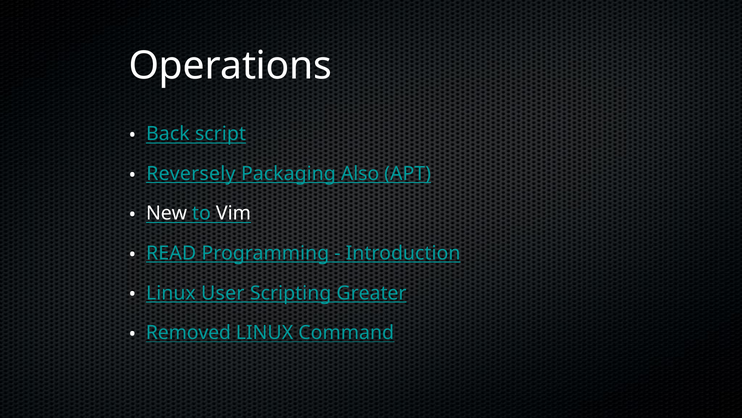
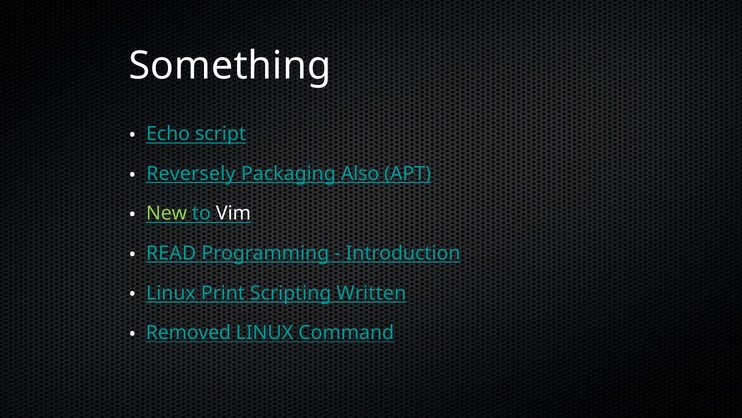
Operations: Operations -> Something (230, 66)
Back: Back -> Echo (168, 134)
New colour: white -> light green (167, 213)
User: User -> Print (223, 293)
Greater: Greater -> Written (371, 293)
